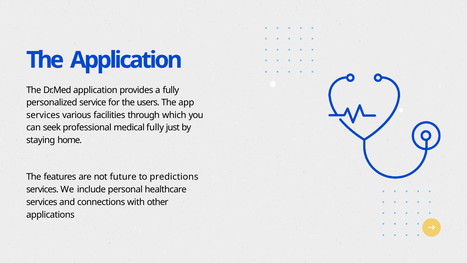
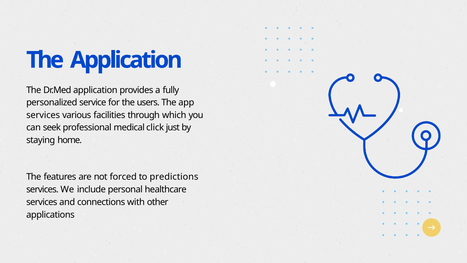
medical fully: fully -> click (155, 127)
future: future -> forced (123, 177)
